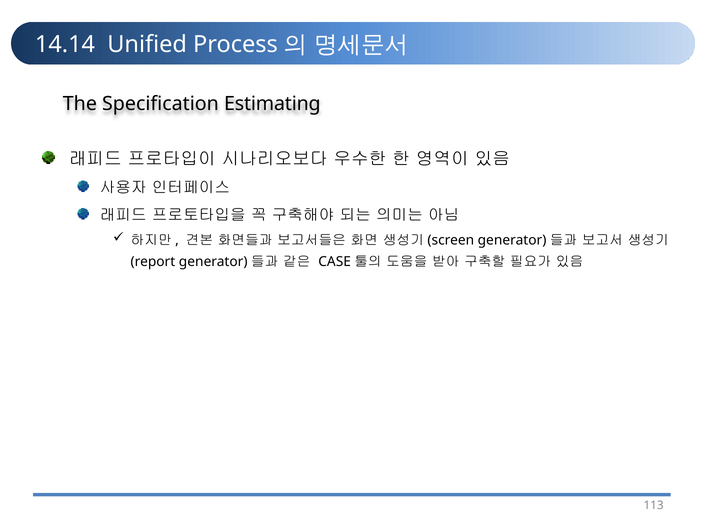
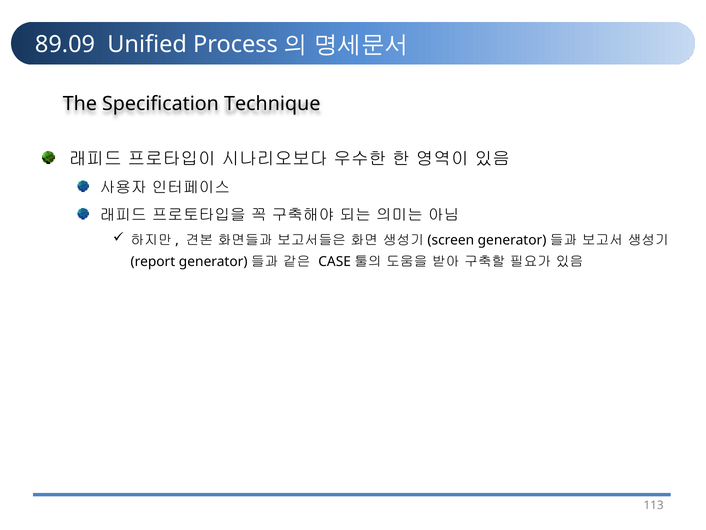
14.14: 14.14 -> 89.09 (65, 45)
Estimating: Estimating -> Technique (272, 104)
